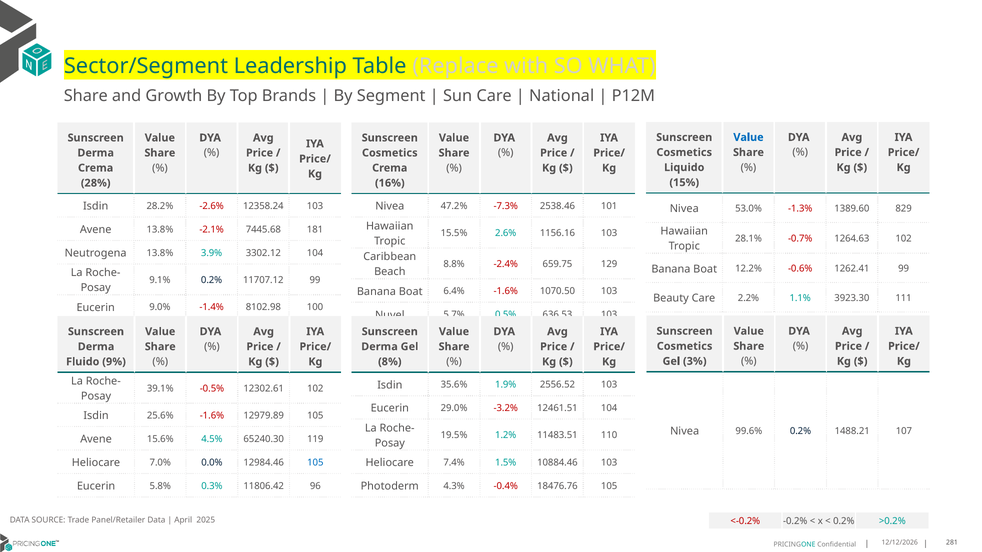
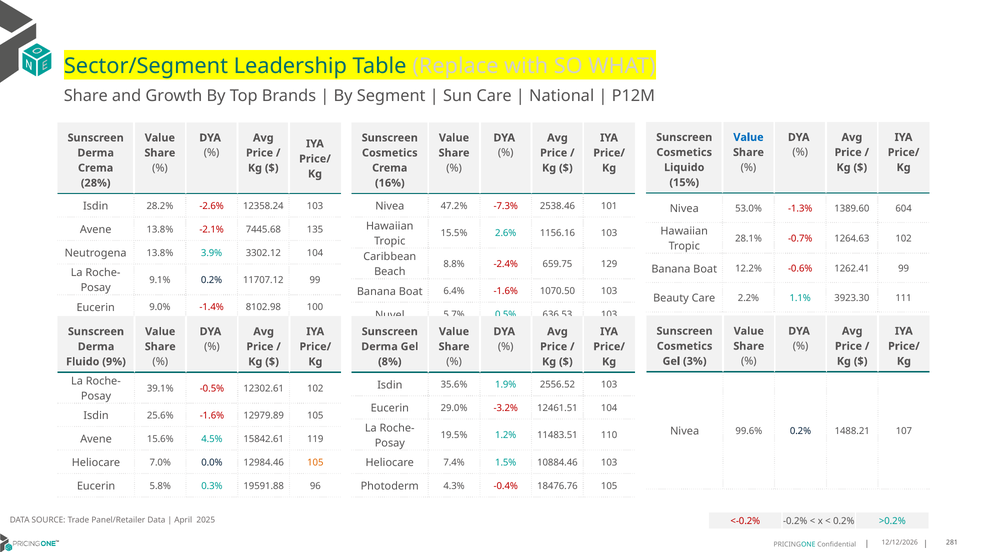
829: 829 -> 604 (904, 209)
181: 181 -> 135 (315, 230)
65240.30: 65240.30 -> 15842.61 (264, 439)
105 colour: blue -> orange (315, 463)
11806.42: 11806.42 -> 19591.88 (264, 486)
